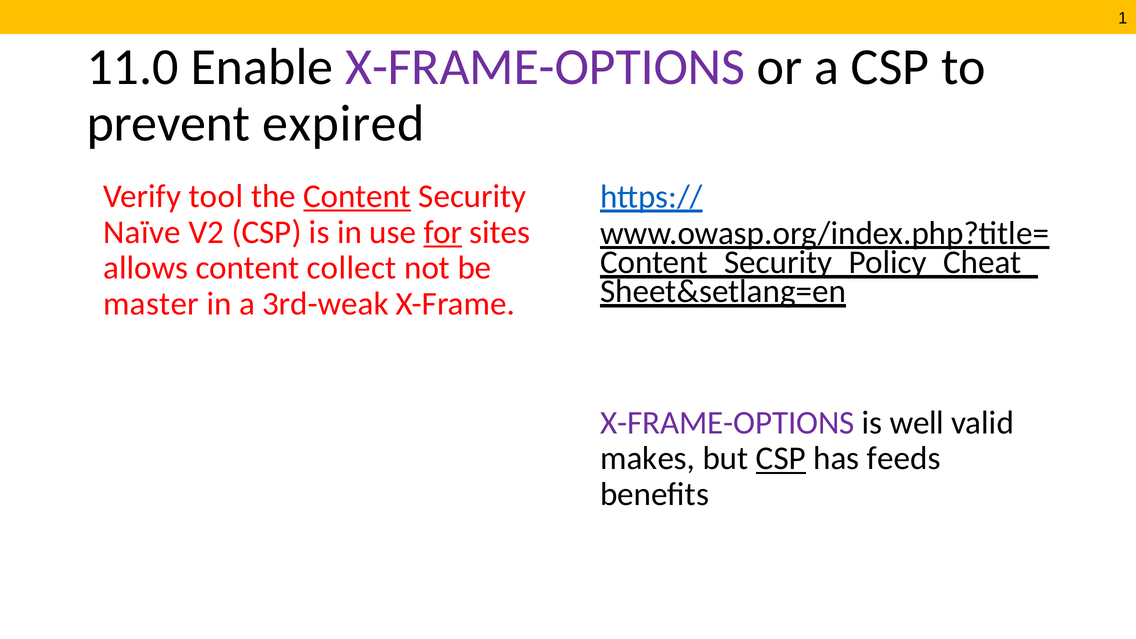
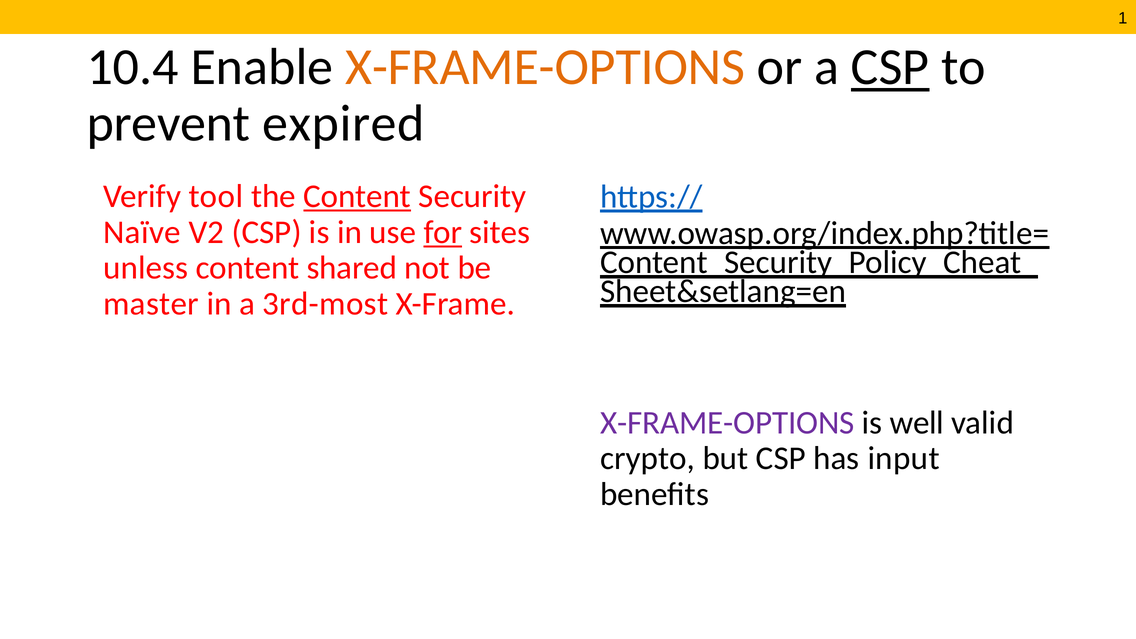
11.0: 11.0 -> 10.4 (133, 67)
X-FRAME-OPTIONS colour: purple -> orange (545, 67)
CSP underline: none -> present (890, 67)
allows: allows -> unless (146, 268)
collect: collect -> shared (352, 268)
3rd-weak: 3rd-weak -> 3rd-most (325, 304)
makes: makes -> crypto (648, 459)
CSP underline: present -> none (781, 459)
feeds: feeds -> input (904, 459)
